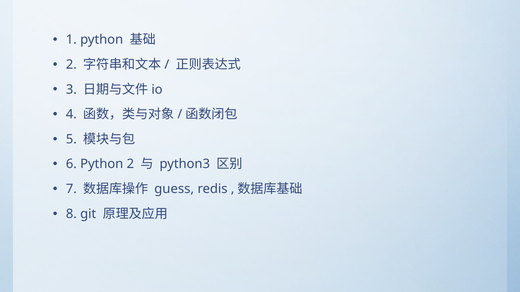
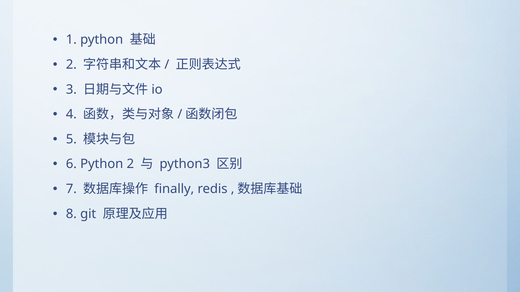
guess: guess -> finally (174, 189)
